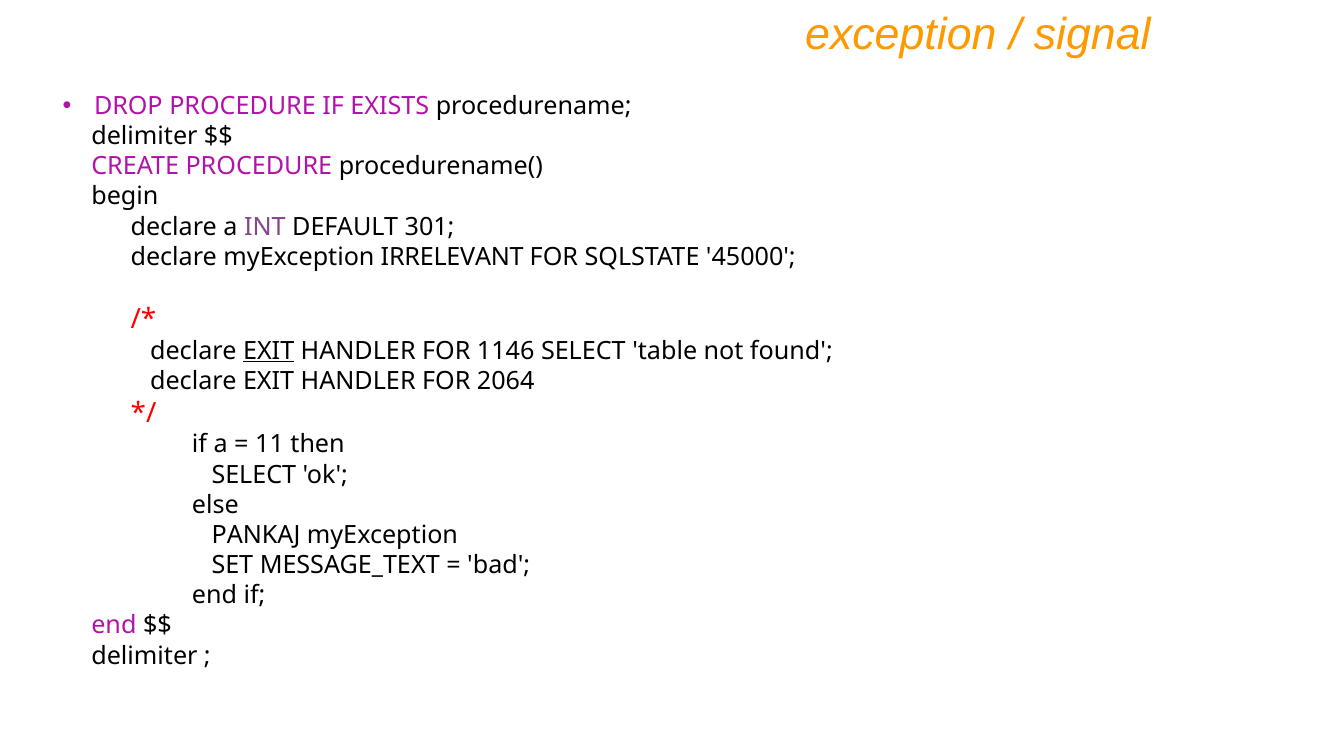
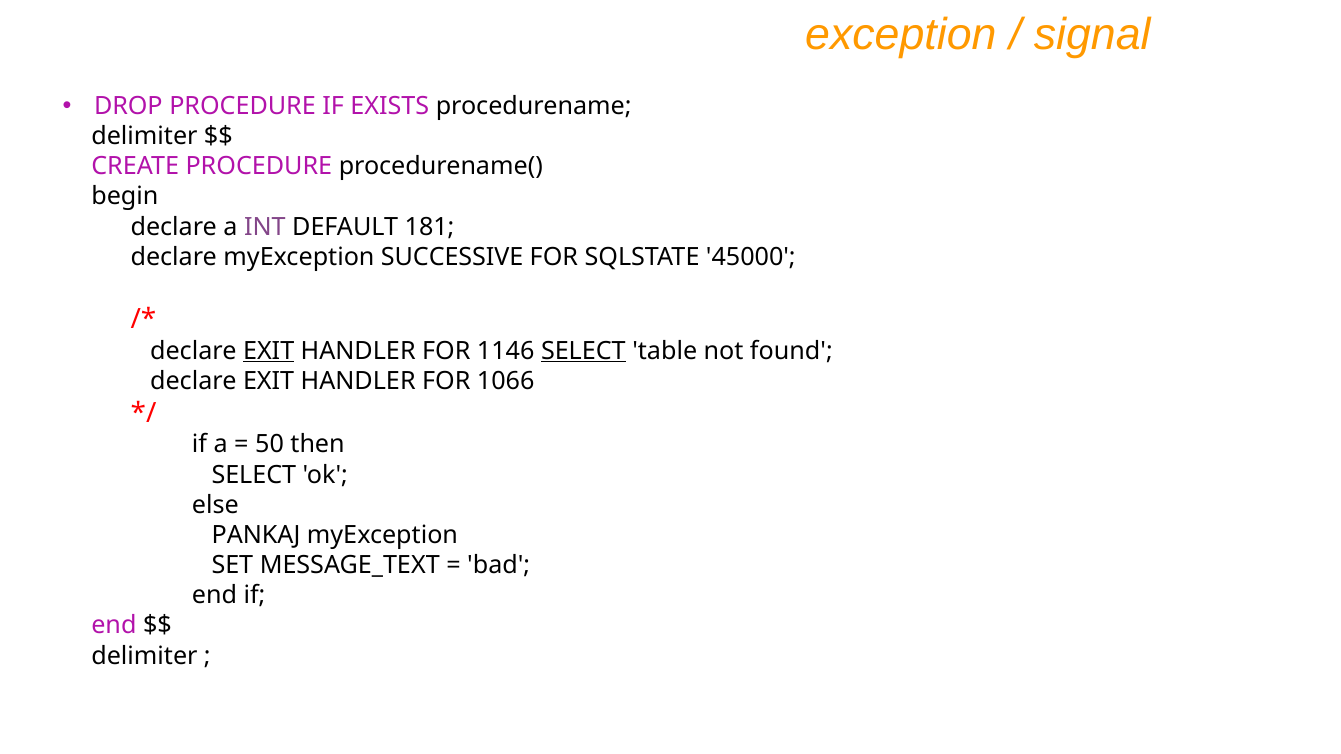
301: 301 -> 181 (430, 227)
IRRELEVANT: IRRELEVANT -> SUCCESSIVE (452, 257)
SELECT underline: none -> present (583, 351)
2064: 2064 -> 1066 (506, 381)
11: 11 -> 50 (270, 445)
